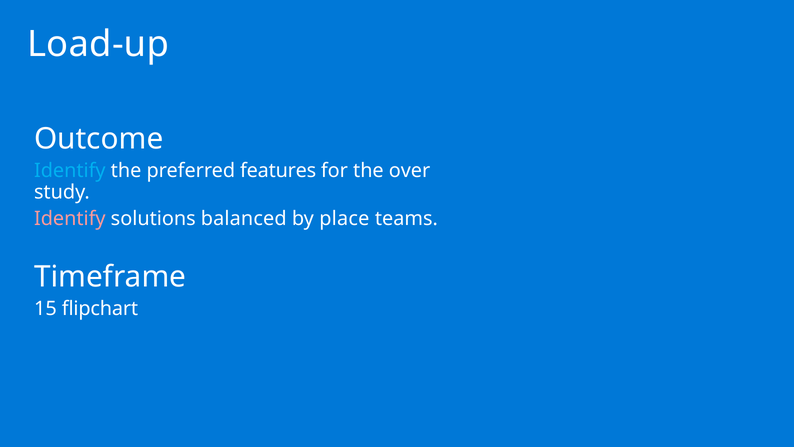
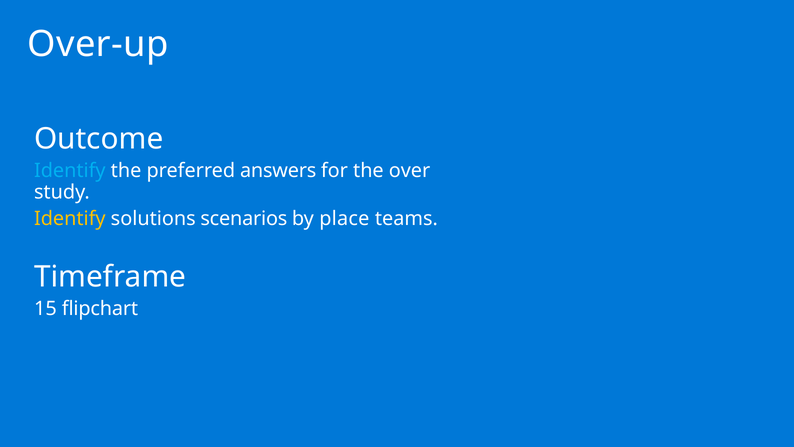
Load-up: Load-up -> Over-up (98, 44)
features: features -> answers (278, 171)
Identify colour: pink -> yellow (70, 218)
balanced: balanced -> scenarios (244, 218)
